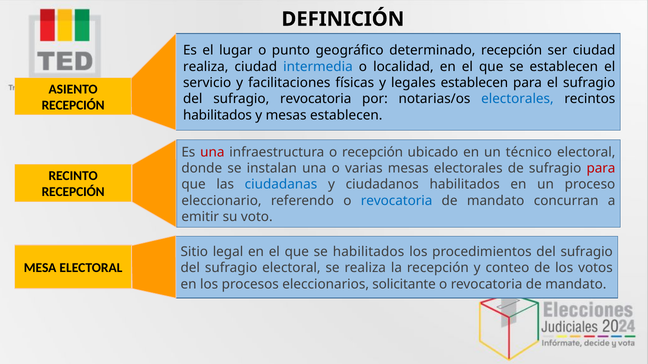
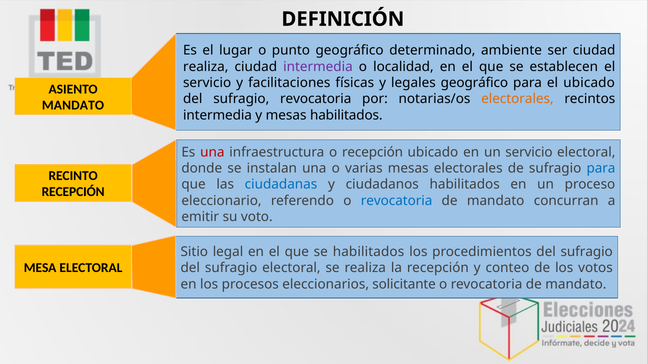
determinado recepción: recepción -> ambiente (512, 50)
intermedia colour: blue -> purple (318, 67)
legales establecen: establecen -> geográfico (474, 83)
el sufragio: sufragio -> ubicado (589, 83)
electorales colour: blue -> orange (517, 99)
RECEPCIÓN: RECEPCIÓN -> MANDATO (73, 105)
habilitados: habilitados -> intermedia (217, 115)
mesas establecen: establecen -> habilitados (346, 115)
un técnico: técnico -> servicio (529, 152)
para colour: red -> blue (601, 168)
